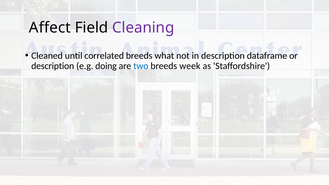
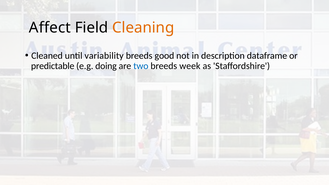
Cleaning colour: purple -> orange (143, 28)
correlated: correlated -> variability (104, 56)
what: what -> good (164, 56)
description: description -> predictable (53, 66)
